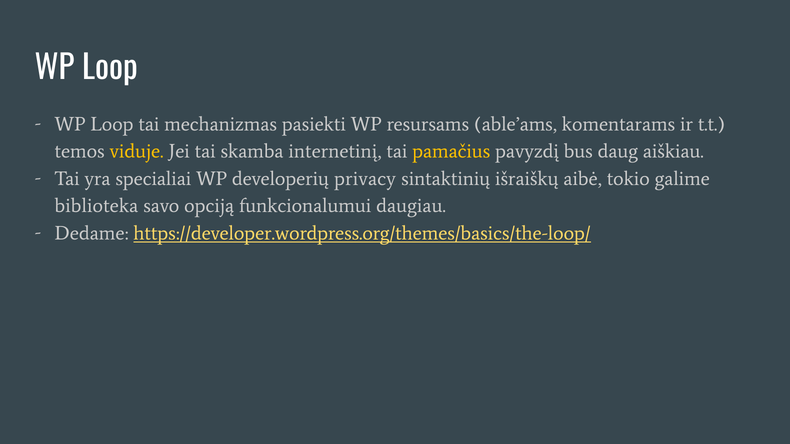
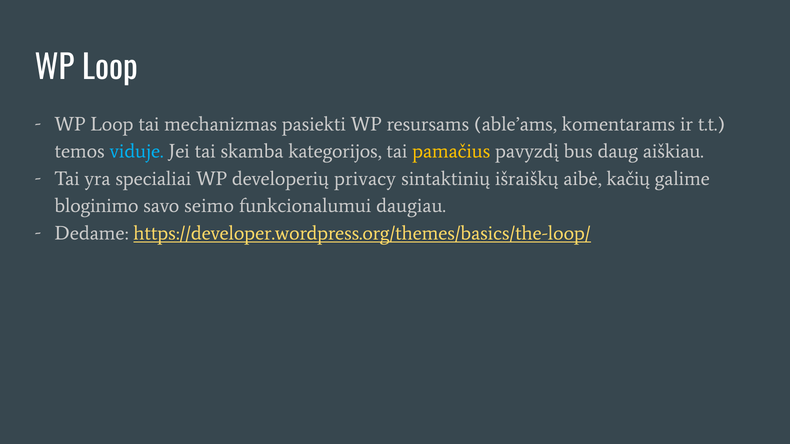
viduje colour: yellow -> light blue (136, 151)
internetinį: internetinį -> kategorijos (335, 151)
tokio: tokio -> kačių (628, 179)
biblioteka: biblioteka -> bloginimo (97, 206)
opciją: opciją -> seimo (209, 206)
